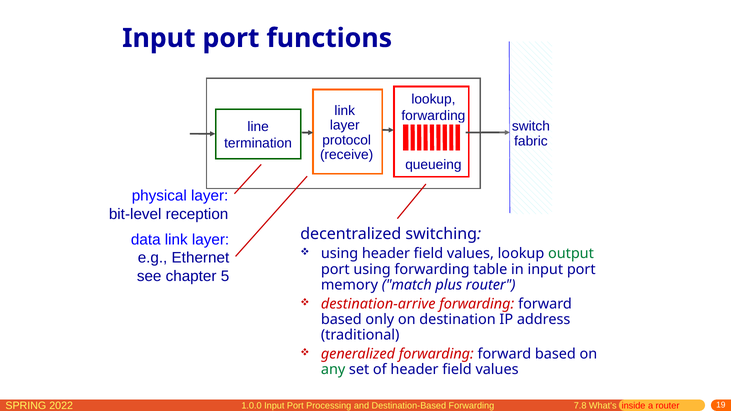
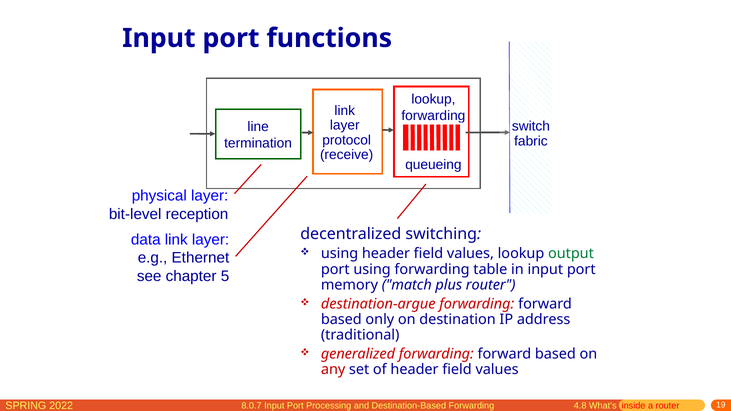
destination-arrive: destination-arrive -> destination-argue (378, 304)
any colour: green -> red (333, 370)
1.0.0: 1.0.0 -> 8.0.7 (251, 406)
7.8: 7.8 -> 4.8 (580, 406)
